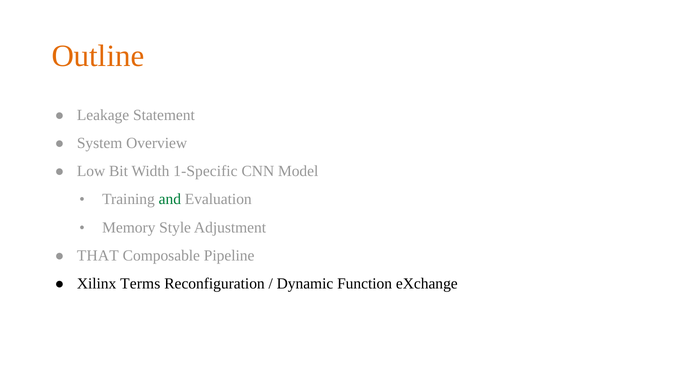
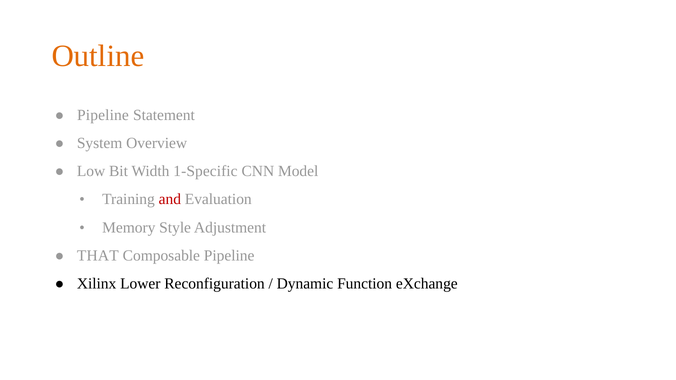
Leakage: Leakage -> Pipeline (103, 115)
and colour: green -> red (170, 199)
Terms: Terms -> Lower (140, 284)
